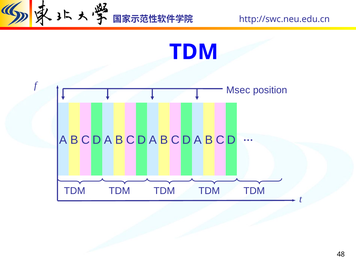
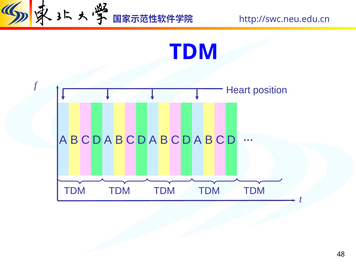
Msec: Msec -> Heart (238, 90)
